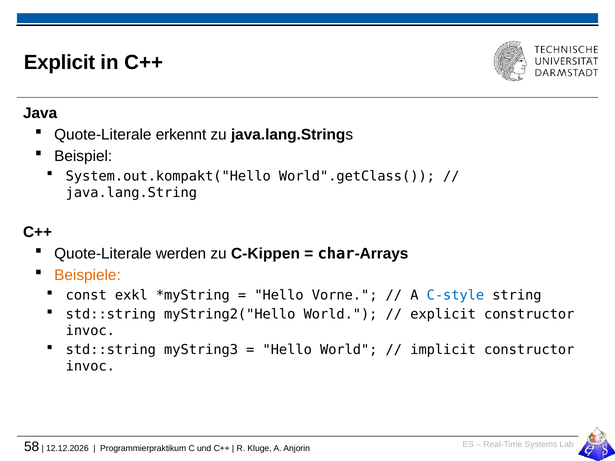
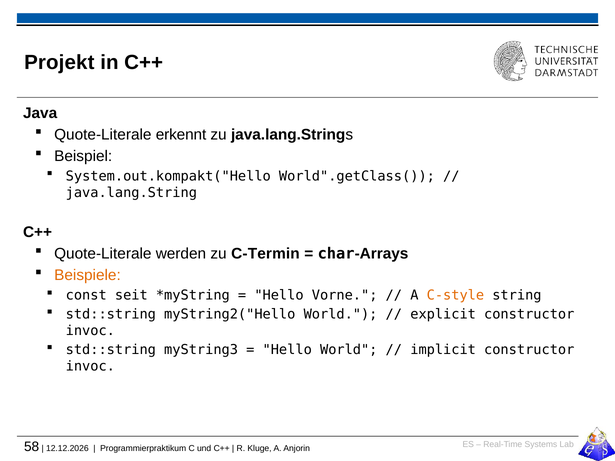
Explicit: Explicit -> Projekt (59, 62)
C-Kippen: C-Kippen -> C-Termin (265, 254)
exkl: exkl -> seit (131, 296)
C-style colour: blue -> orange (455, 296)
